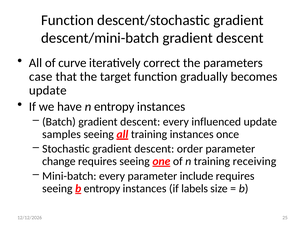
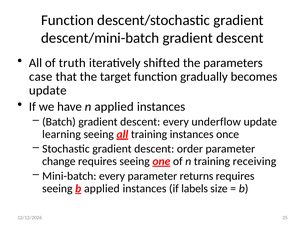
curve: curve -> truth (72, 63)
correct: correct -> shifted (162, 63)
n entropy: entropy -> applied (114, 107)
influenced: influenced -> underflow (216, 122)
samples: samples -> learning (62, 135)
include: include -> returns (197, 177)
entropy: entropy -> applied (102, 189)
